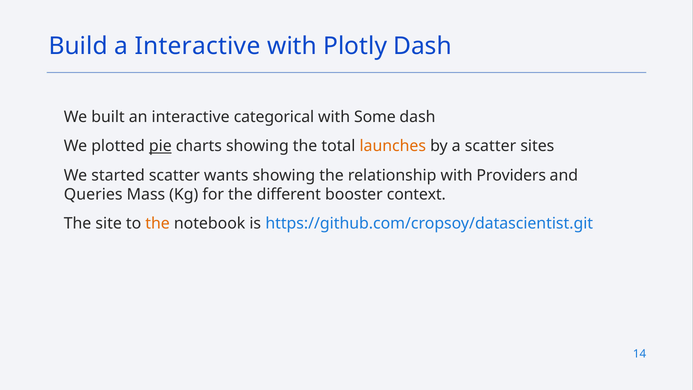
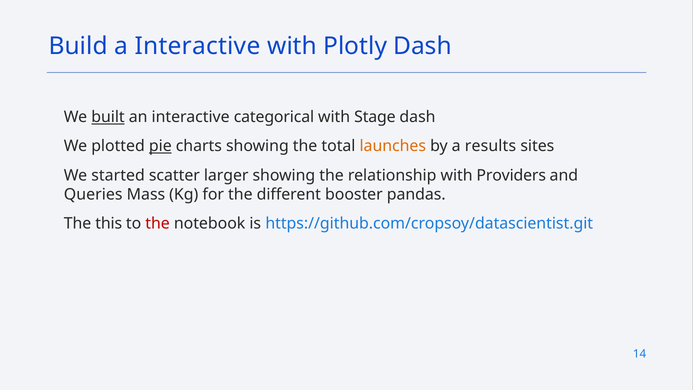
built underline: none -> present (108, 117)
Some: Some -> Stage (375, 117)
a scatter: scatter -> results (490, 146)
wants: wants -> larger (226, 175)
context: context -> pandas (416, 194)
site: site -> this (109, 223)
the colour: orange -> red (158, 223)
